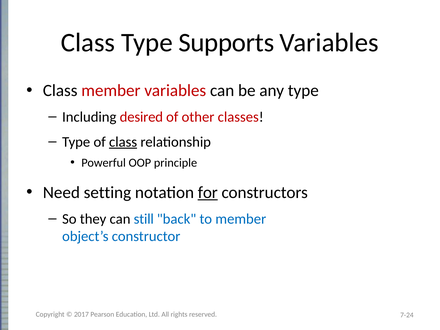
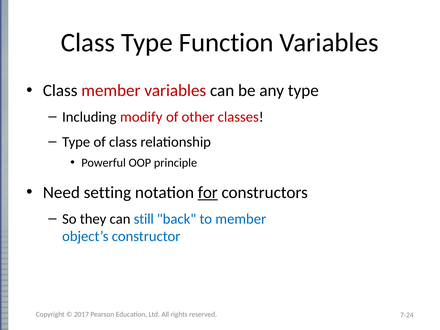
Supports: Supports -> Function (226, 43)
desired: desired -> modify (141, 117)
class underline: present -> none (123, 142)
